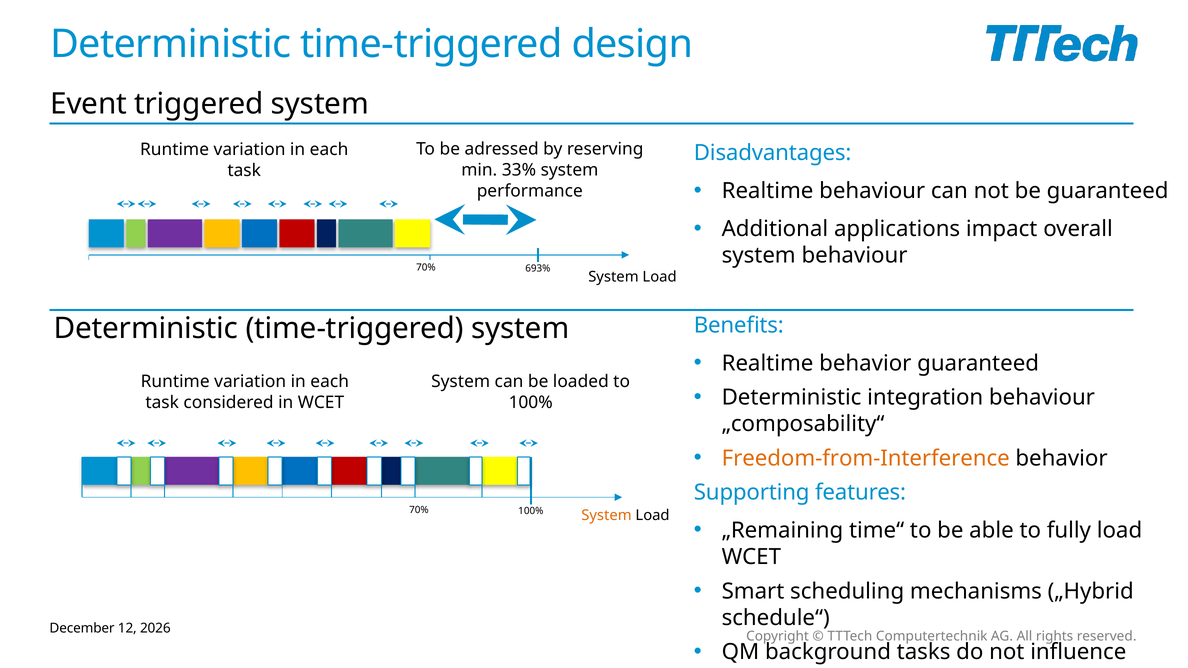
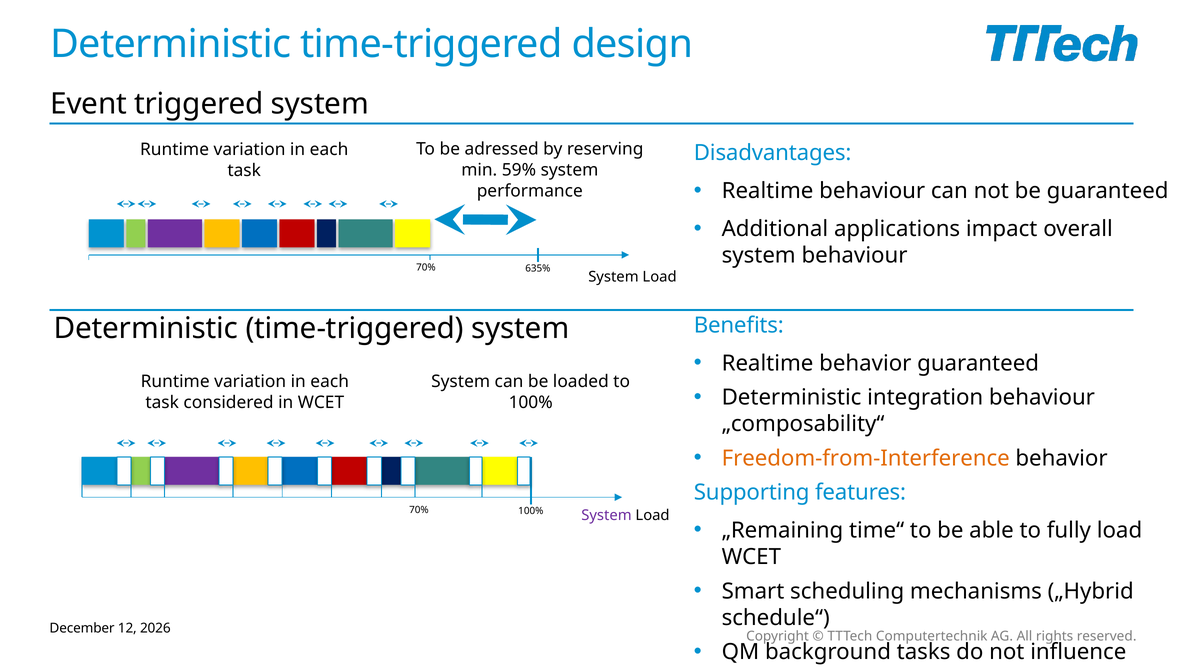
33%: 33% -> 59% (519, 170)
693%: 693% -> 635% (538, 269)
System colour: orange -> purple (606, 515)
